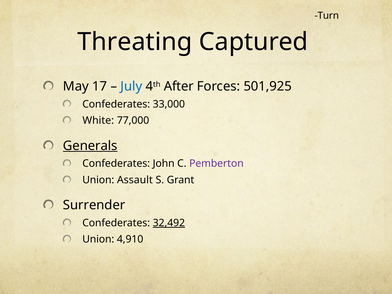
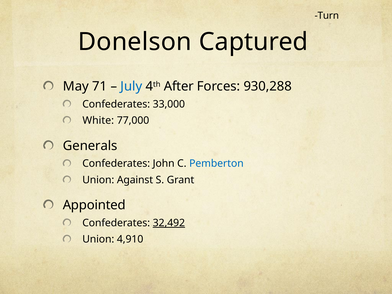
Threating: Threating -> Donelson (135, 42)
17: 17 -> 71 (100, 86)
501,925: 501,925 -> 930,288 (268, 86)
Generals underline: present -> none (90, 146)
Pemberton colour: purple -> blue (216, 164)
Assault: Assault -> Against (135, 180)
Surrender: Surrender -> Appointed (94, 205)
